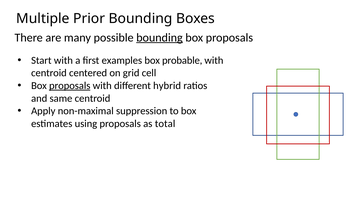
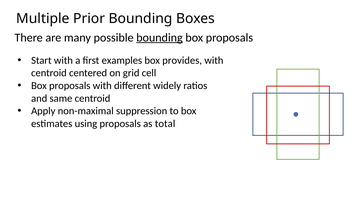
probable: probable -> provides (182, 60)
proposals underline: present -> none (70, 86)
hybrid: hybrid -> widely (167, 86)
